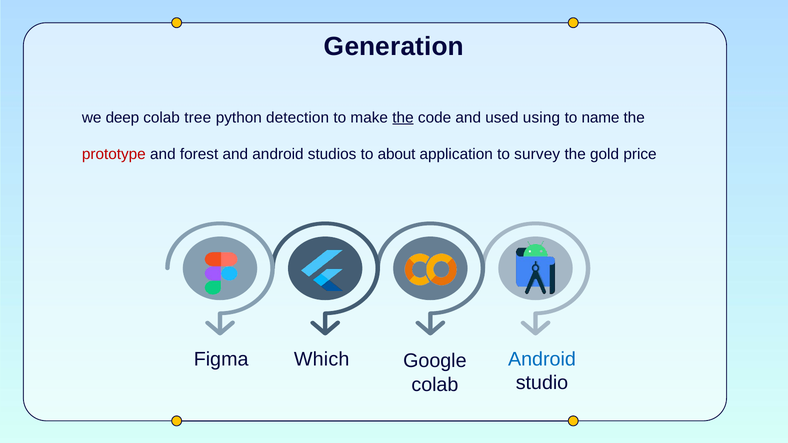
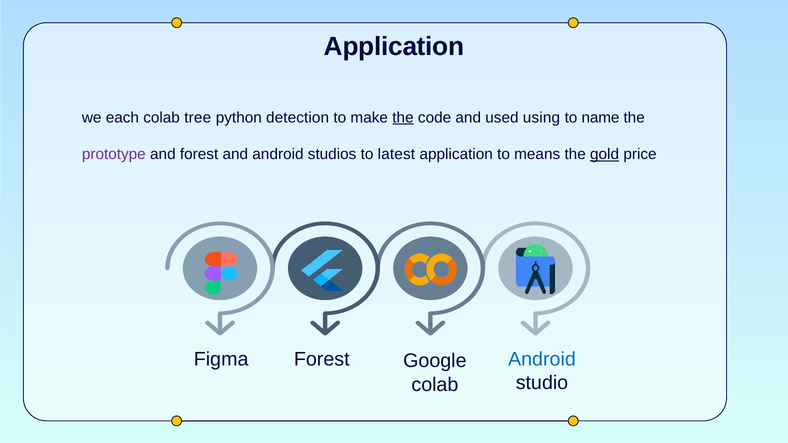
Generation: Generation -> Application (394, 47)
deep: deep -> each (122, 118)
prototype colour: red -> purple (114, 154)
about: about -> latest (396, 154)
survey: survey -> means (537, 154)
gold underline: none -> present (605, 154)
Figma Which: Which -> Forest (322, 359)
